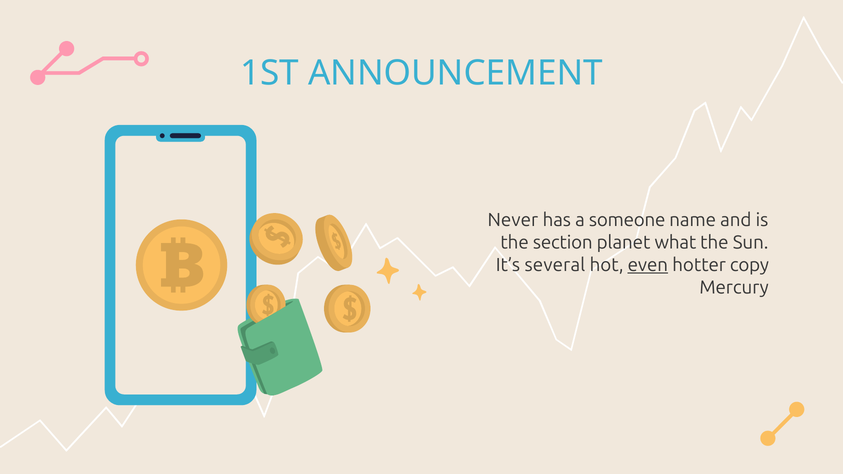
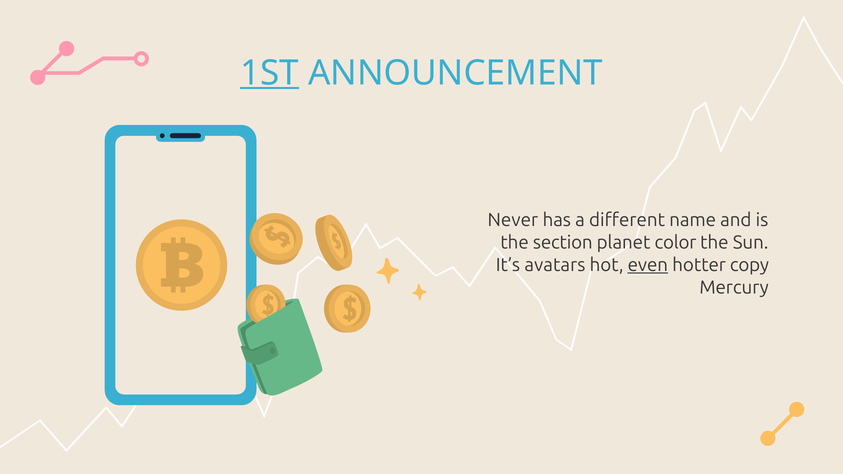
1ST underline: none -> present (269, 73)
someone: someone -> different (627, 220)
what: what -> color (675, 243)
several: several -> avatars (555, 265)
